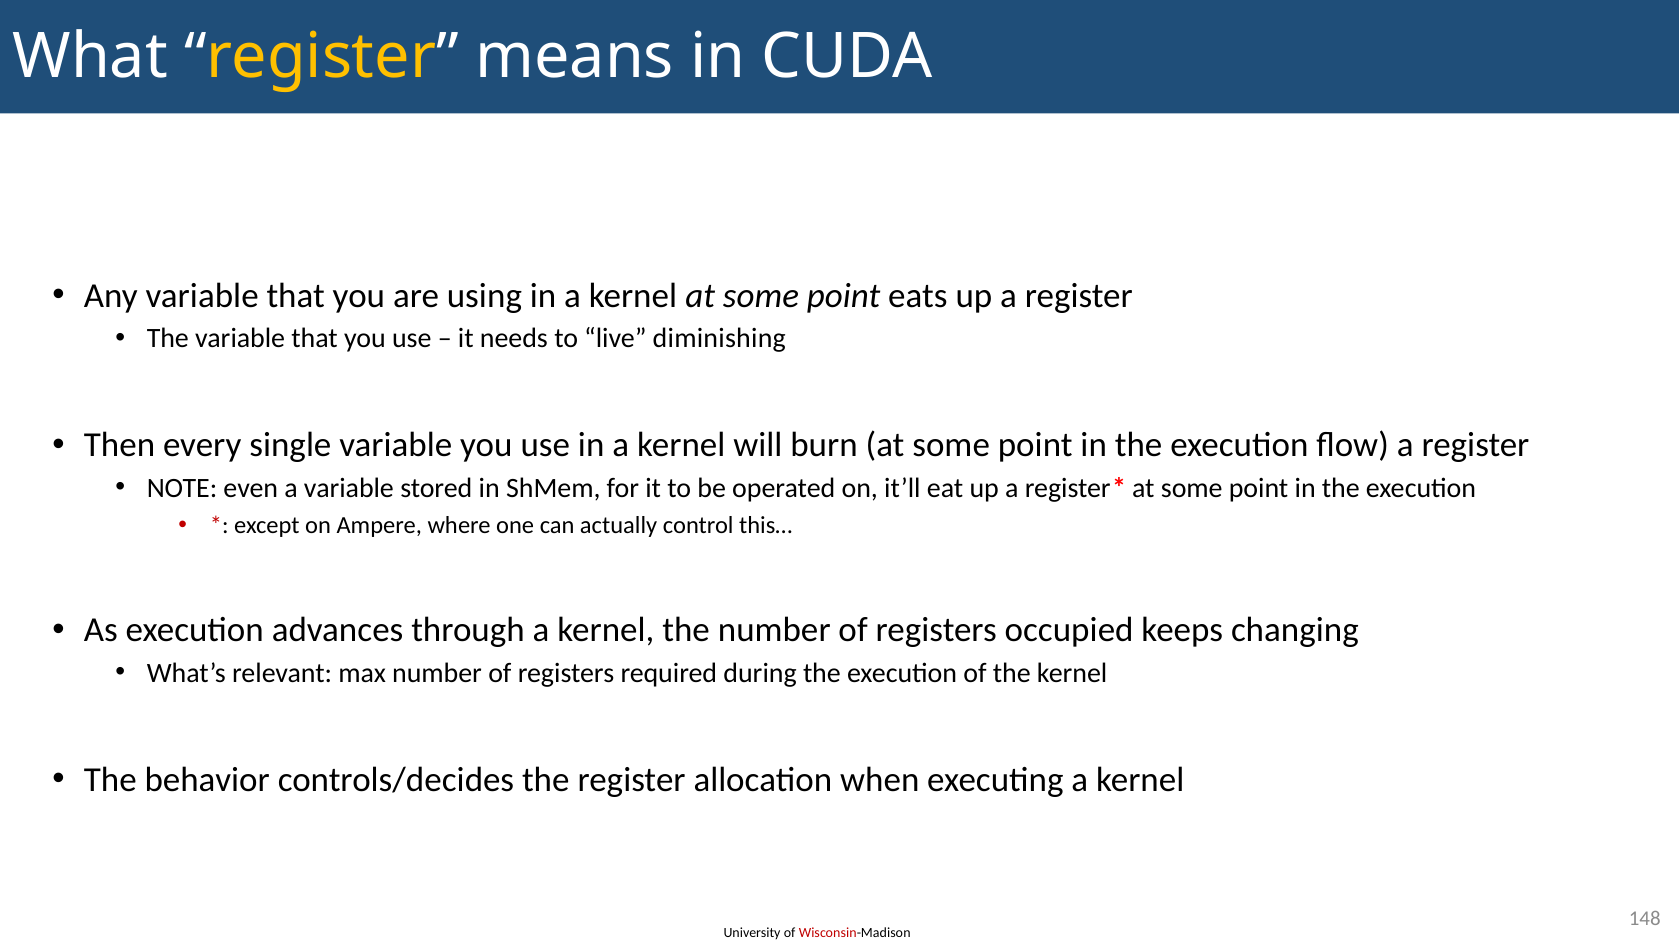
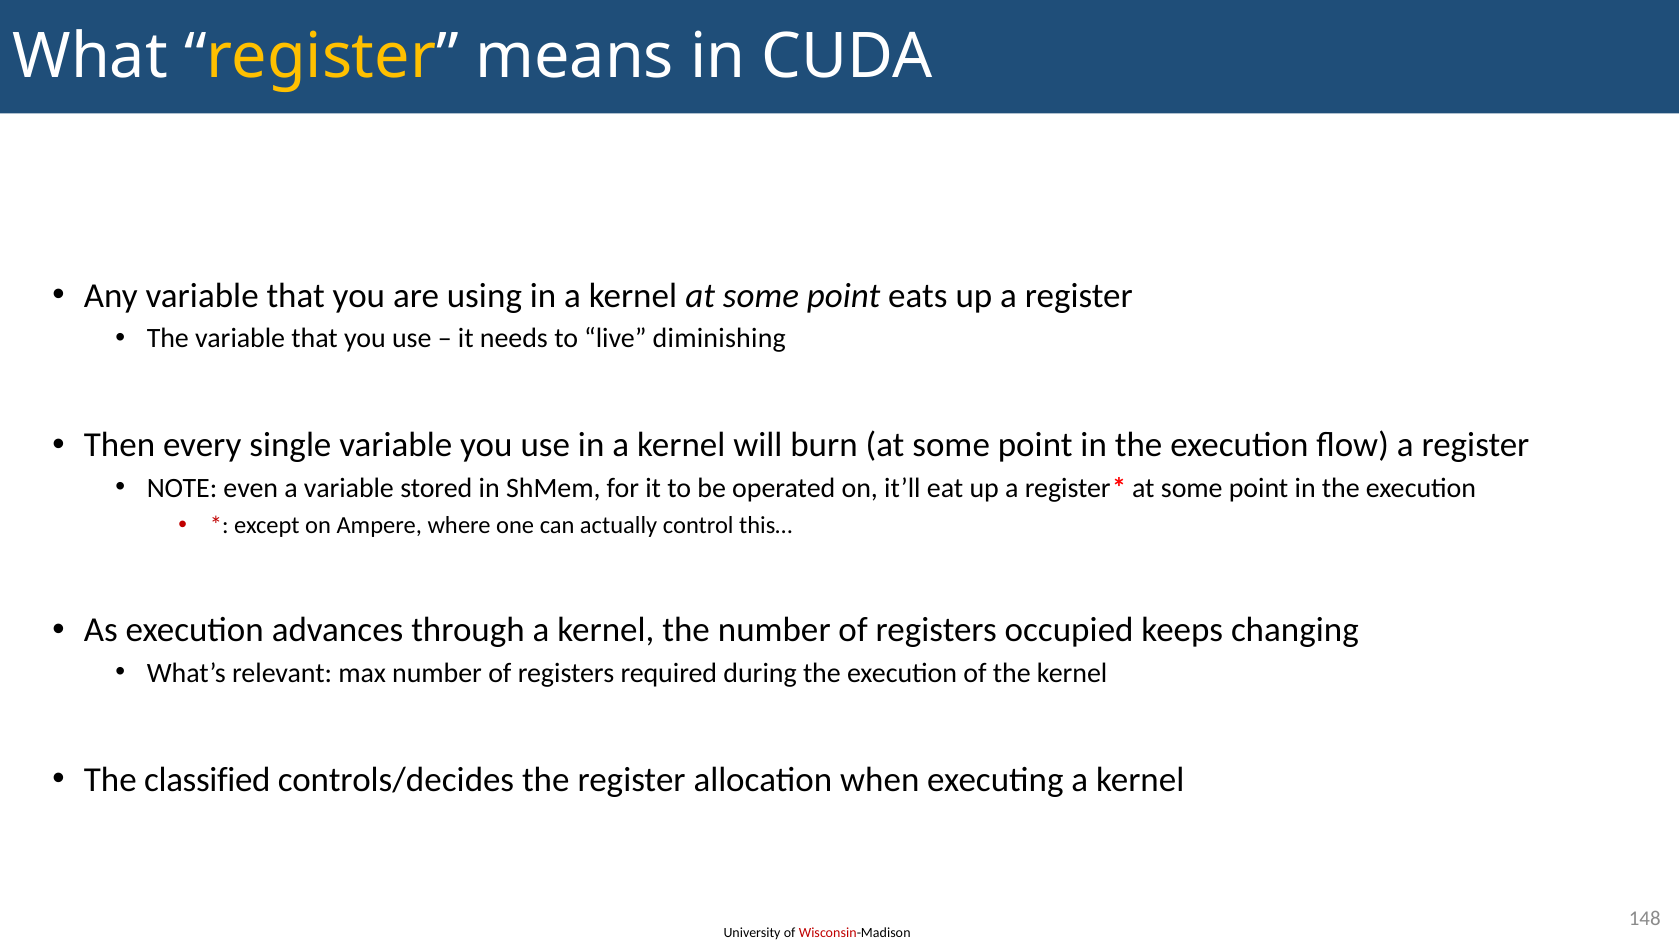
behavior: behavior -> classified (207, 779)
